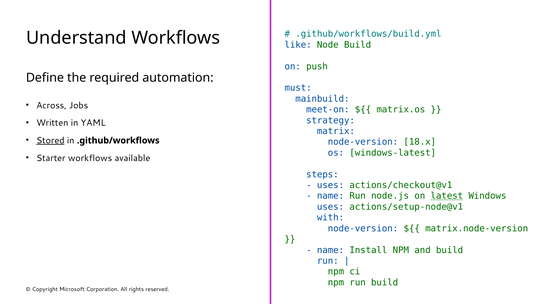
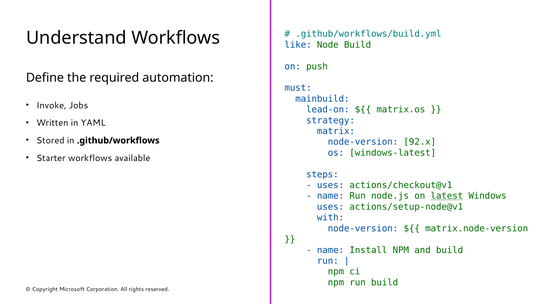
Across: Across -> Invoke (51, 106)
meet-on: meet-on -> lead-on (328, 110)
Stored underline: present -> none (50, 141)
18.x: 18.x -> 92.x (420, 142)
